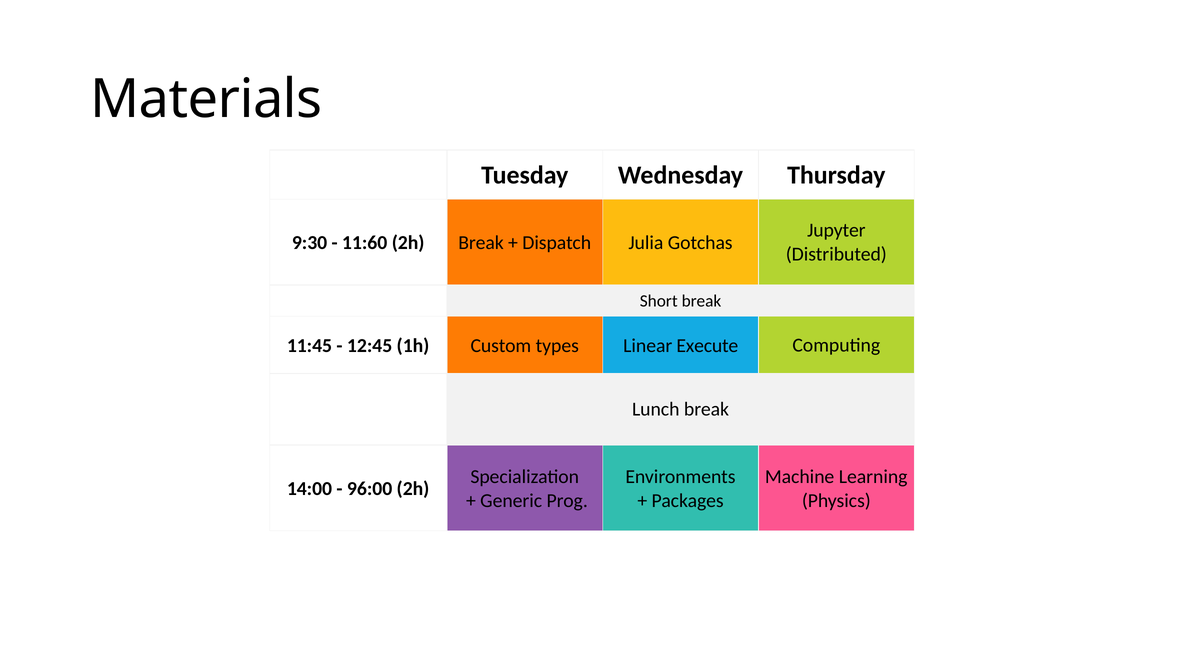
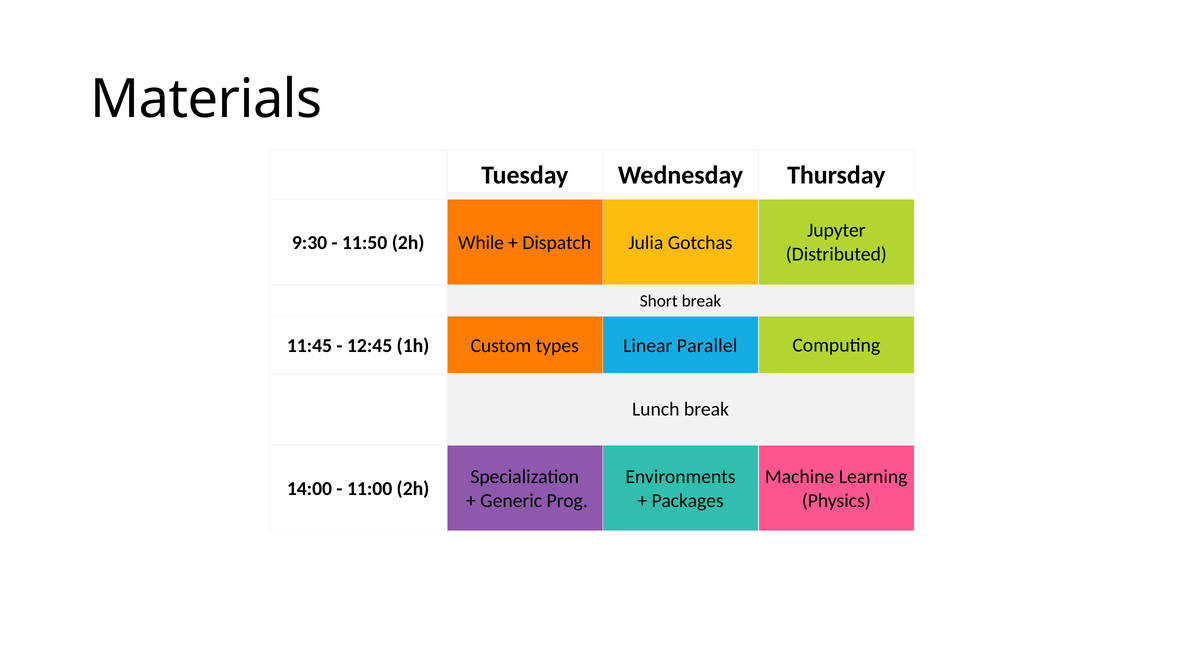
11:60: 11:60 -> 11:50 (365, 243)
2h Break: Break -> While (481, 243)
Execute: Execute -> Parallel (707, 346)
96:00: 96:00 -> 11:00 (370, 489)
